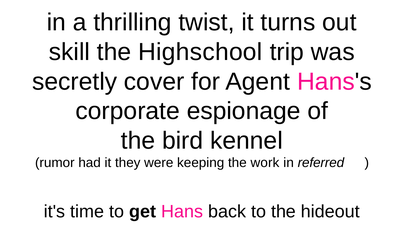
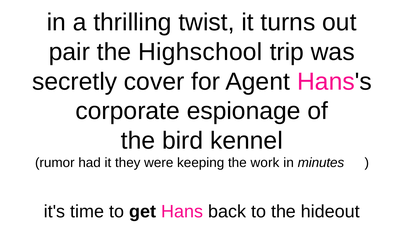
skill: skill -> pair (69, 52)
referred: referred -> minutes (321, 163)
